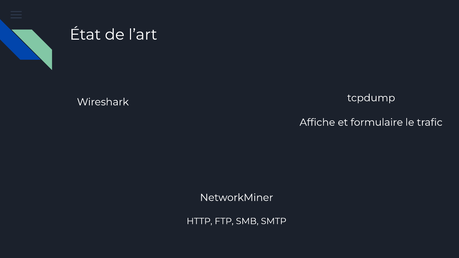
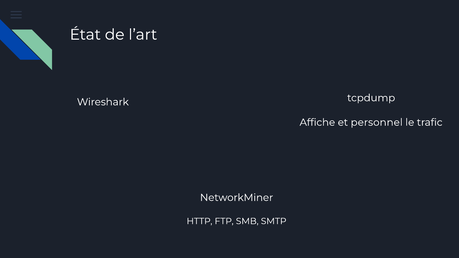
formulaire: formulaire -> personnel (377, 122)
